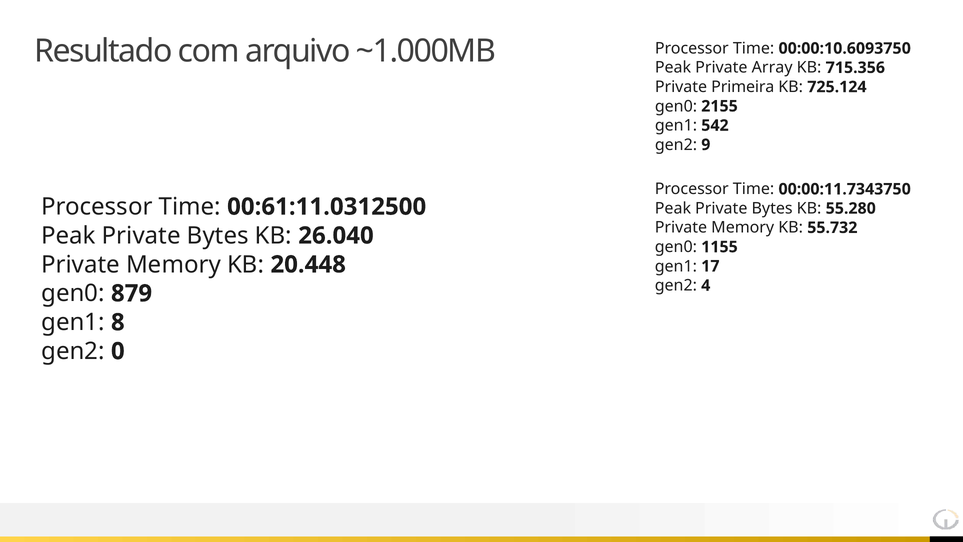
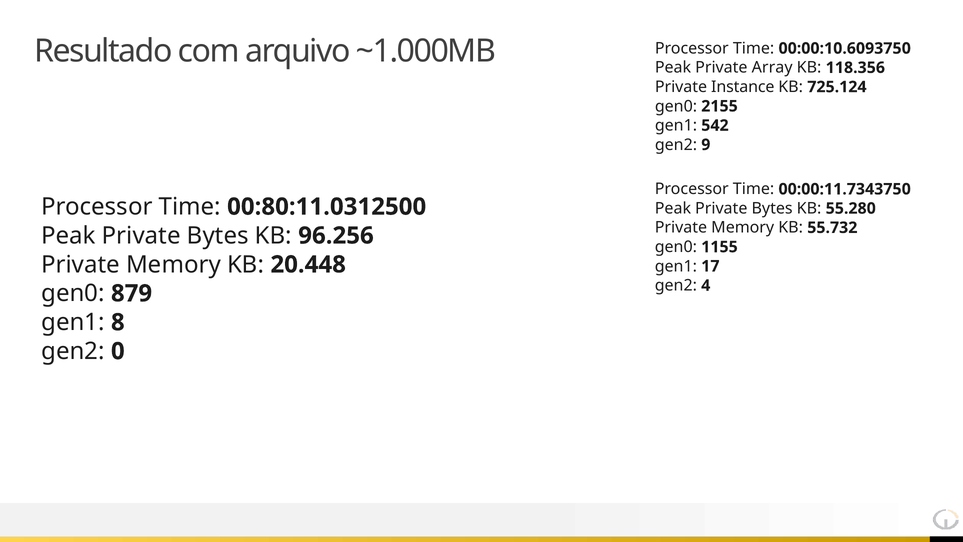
715.356: 715.356 -> 118.356 (855, 68)
Primeira: Primeira -> Instance (743, 87)
00:61:11.0312500: 00:61:11.0312500 -> 00:80:11.0312500 (327, 207)
26.040: 26.040 -> 96.256 (336, 236)
